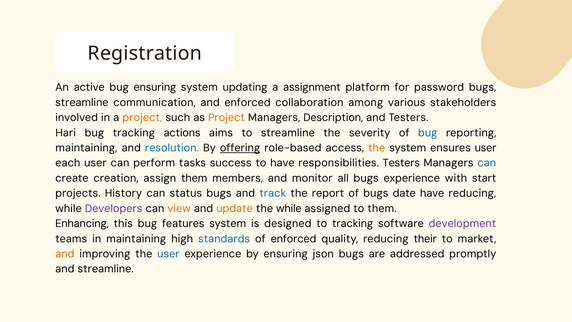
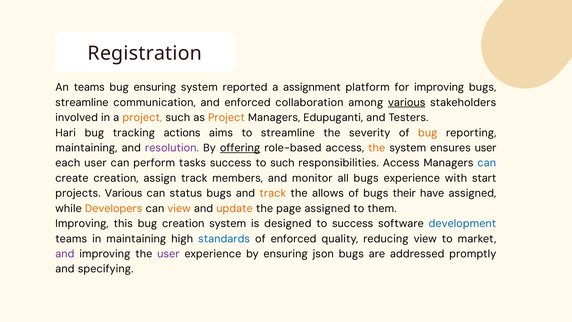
An active: active -> teams (89, 87)
updating: updating -> reported (245, 87)
for password: password -> improving (439, 87)
various underline: none -> present (407, 102)
Description: Description -> Edupuganti (333, 118)
bug colour: blue -> orange (428, 133)
resolution colour: blue -> purple (172, 148)
to have: have -> such (282, 163)
responsibilities Testers: Testers -> Access (401, 163)
assign them: them -> track (194, 178)
projects History: History -> Various (124, 193)
track colour: blue -> orange (273, 193)
report: report -> allows (328, 193)
date: date -> their (404, 193)
have reducing: reducing -> assigned (472, 193)
Developers colour: purple -> orange (114, 208)
the while: while -> page (289, 208)
Enhancing: Enhancing -> Improving (82, 223)
bug features: features -> creation (183, 223)
to tracking: tracking -> success (353, 223)
development colour: purple -> blue (462, 223)
reducing their: their -> view (425, 239)
and colour: orange -> purple (65, 254)
user colour: blue -> purple (168, 254)
and streamline: streamline -> specifying (106, 269)
